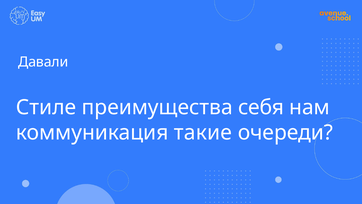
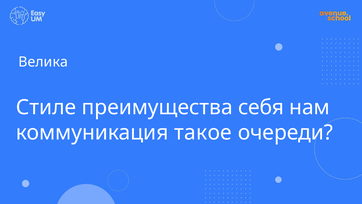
Давали: Давали -> Велика (43, 62)
такие: такие -> такое (203, 132)
